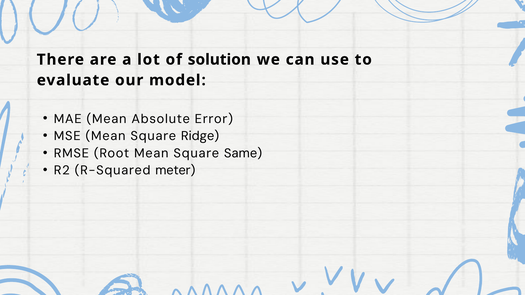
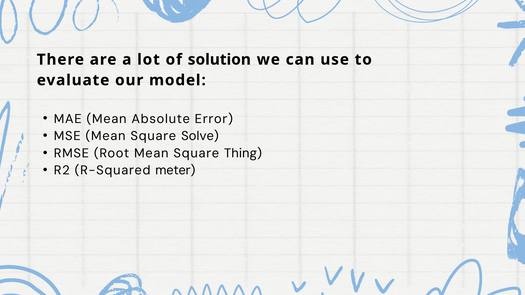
Ridge: Ridge -> Solve (200, 136)
Same: Same -> Thing (243, 153)
